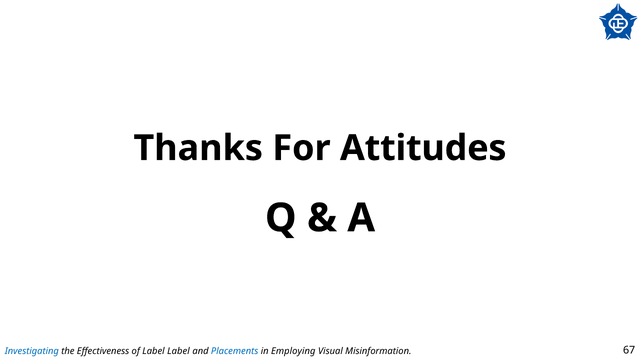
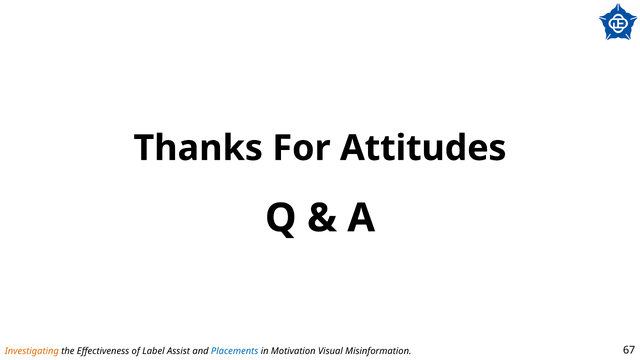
Investigating colour: blue -> orange (32, 351)
Label Label: Label -> Assist (178, 351)
Employing: Employing -> Motivation (293, 351)
